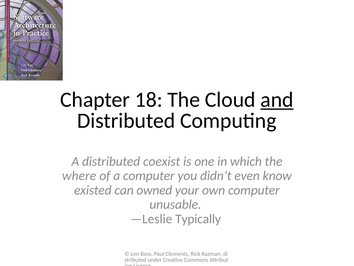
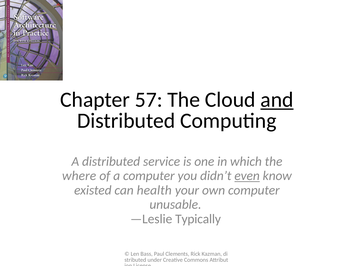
18: 18 -> 57 (149, 100)
coexist: coexist -> service (162, 161)
even underline: none -> present (247, 175)
owned: owned -> health (154, 190)
